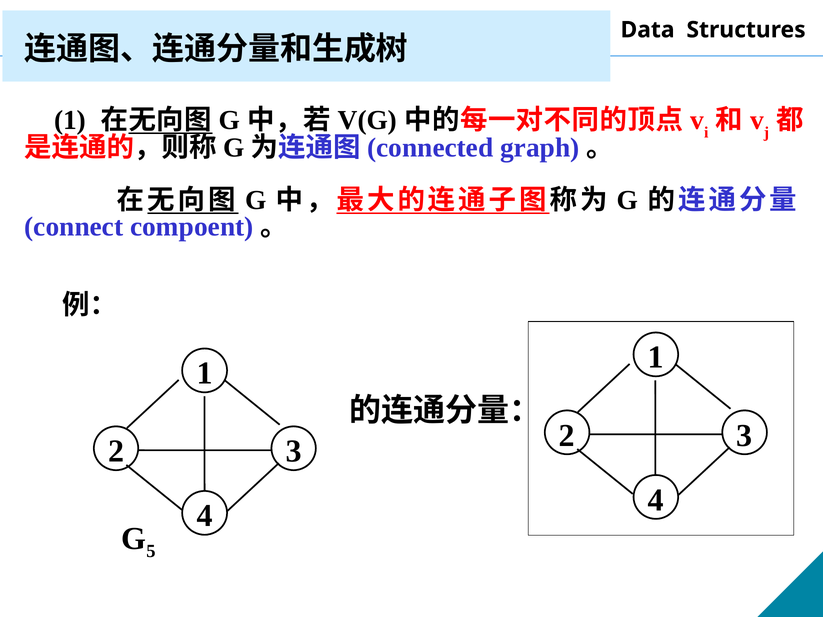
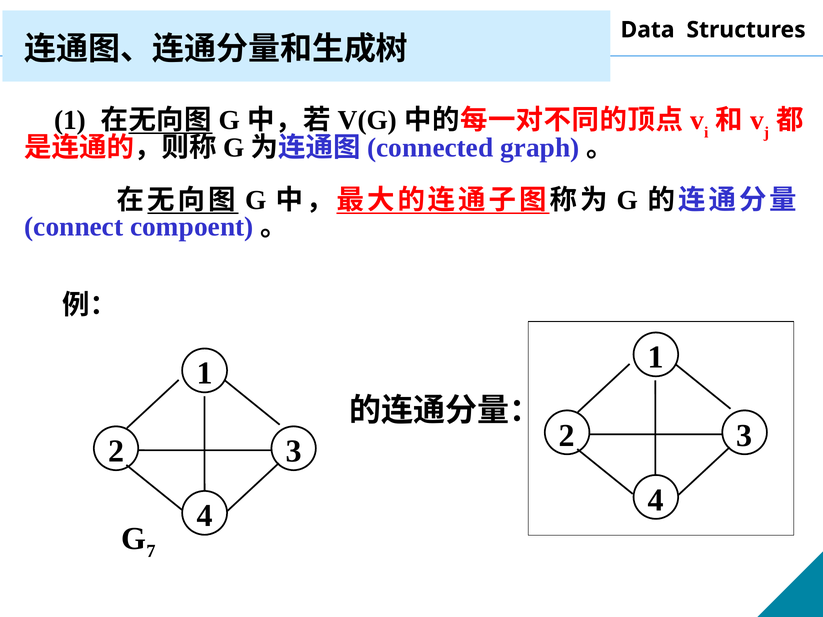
5: 5 -> 7 (151, 551)
